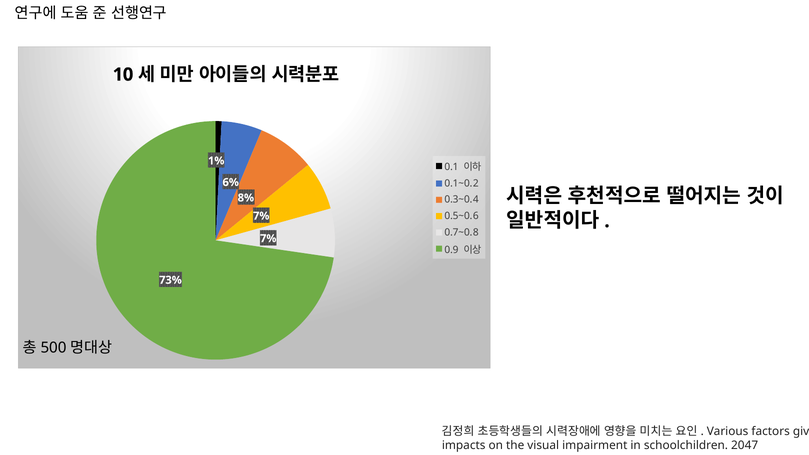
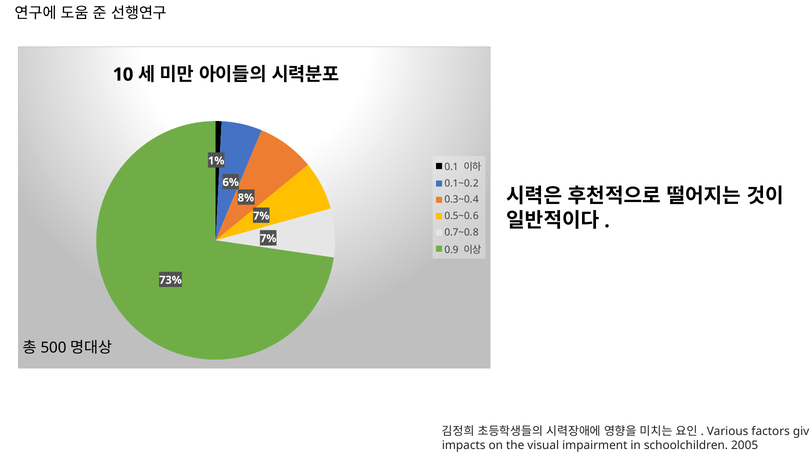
2047: 2047 -> 2005 (745, 445)
